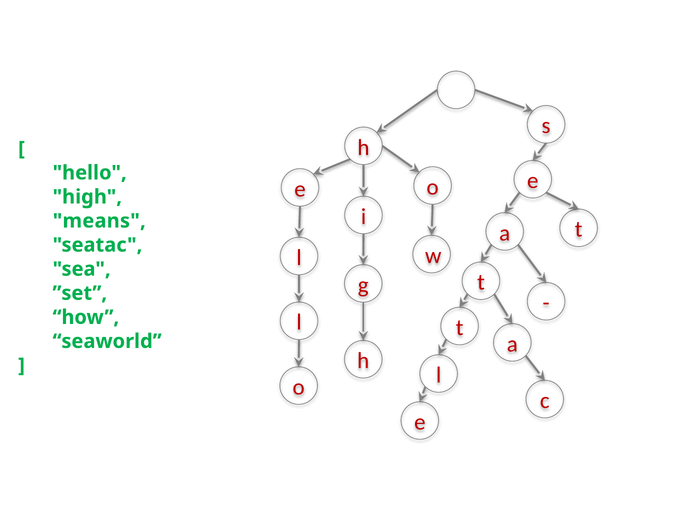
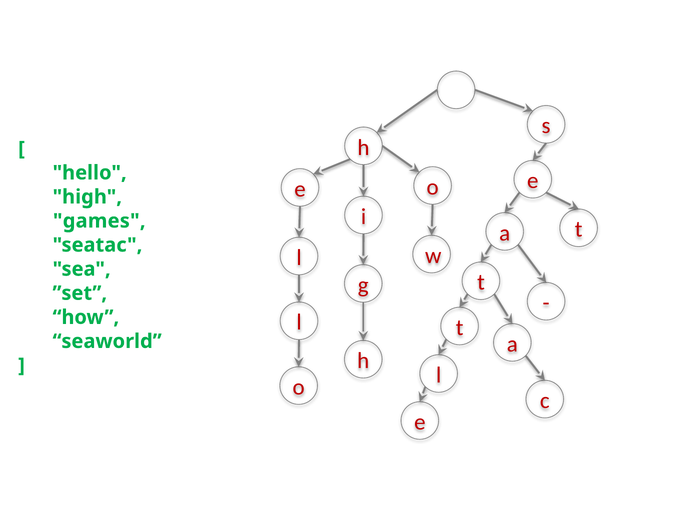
means: means -> games (99, 221)
